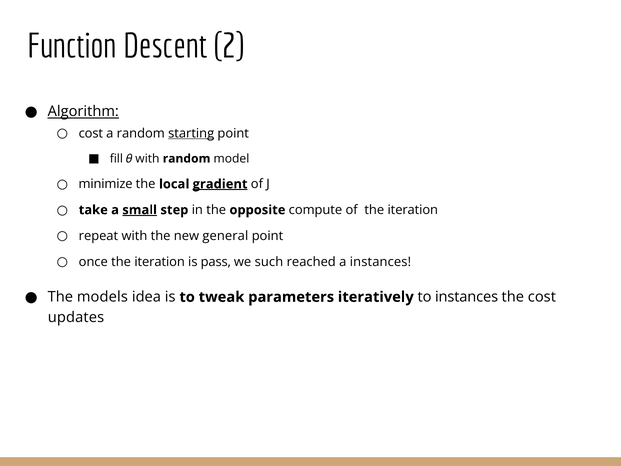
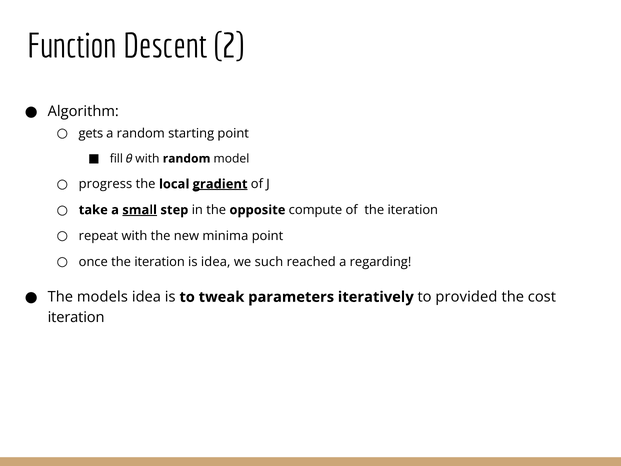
Algorithm underline: present -> none (83, 112)
cost: cost -> gets (91, 133)
starting underline: present -> none (191, 133)
minimize: minimize -> progress (105, 184)
general: general -> minima (225, 236)
is pass: pass -> idea (216, 262)
a instances: instances -> regarding (380, 262)
to instances: instances -> provided (466, 297)
updates: updates -> iteration (76, 317)
